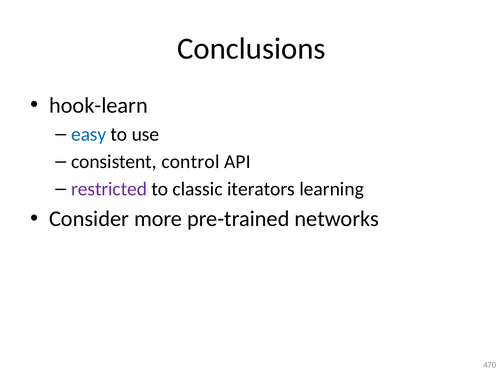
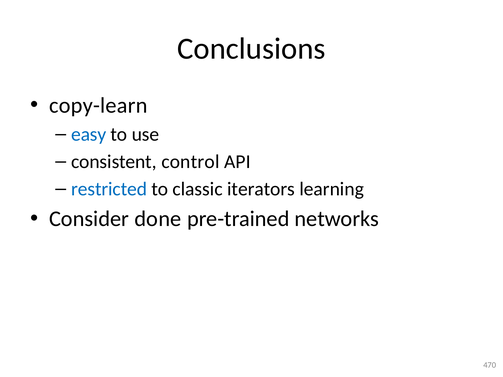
hook-learn: hook-learn -> copy-learn (98, 106)
restricted colour: purple -> blue (109, 189)
more: more -> done (158, 219)
